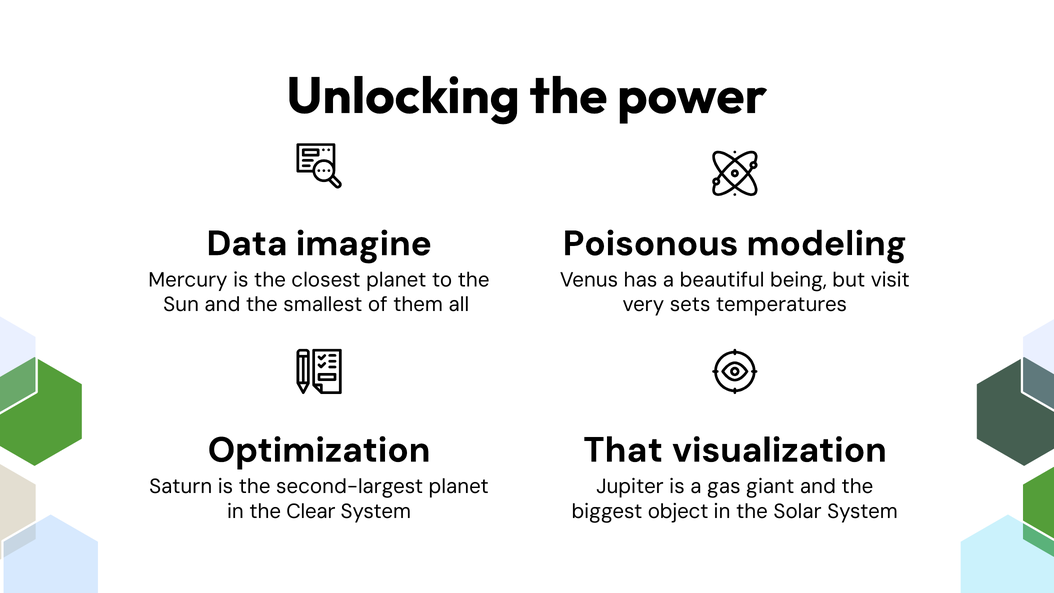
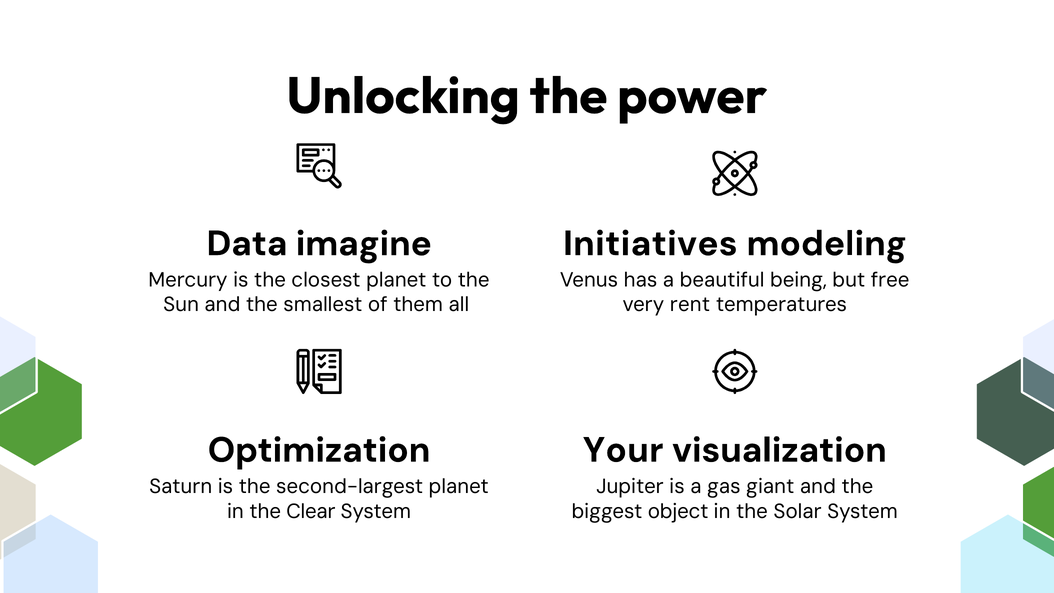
Poisonous: Poisonous -> Initiatives (650, 244)
visit: visit -> free (890, 280)
sets: sets -> rent (690, 305)
That: That -> Your (623, 450)
